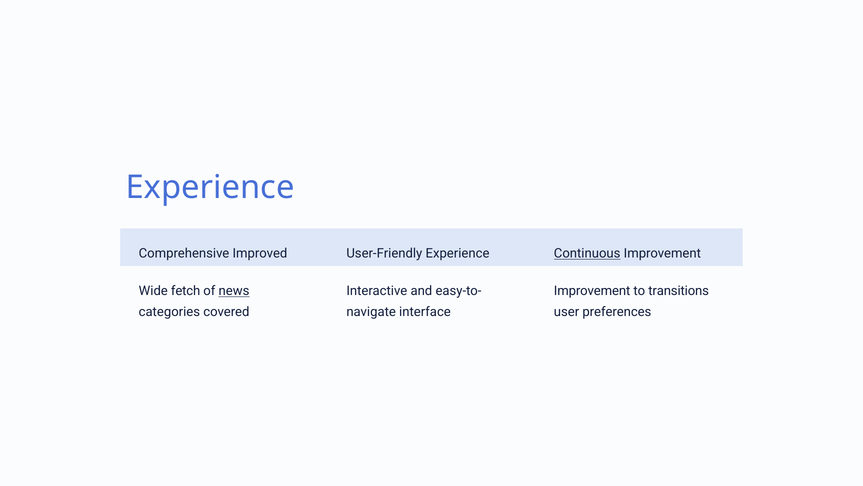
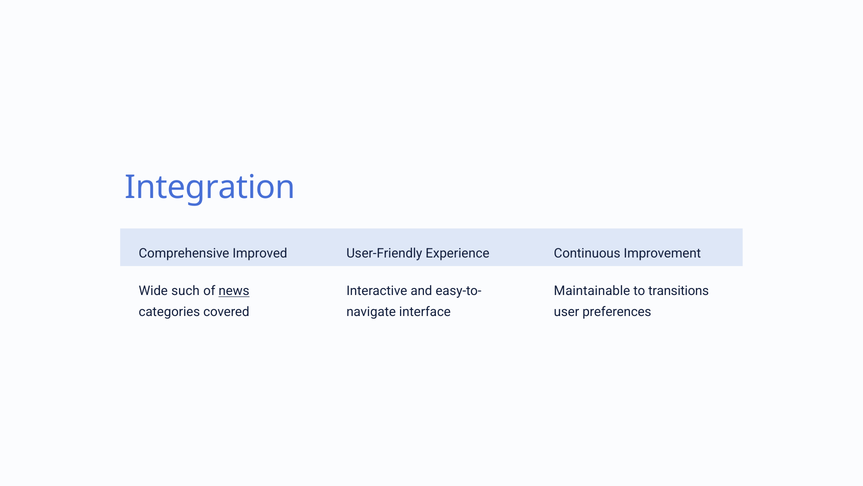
Experience: Experience -> Integration (210, 187)
Continuous underline: present -> none (587, 253)
fetch: fetch -> such (185, 291)
Improvement: Improvement -> Maintainable (592, 291)
